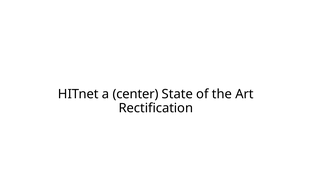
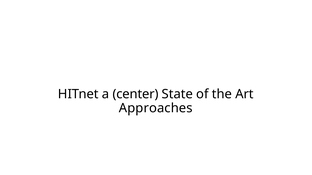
Rectification: Rectification -> Approaches (156, 108)
